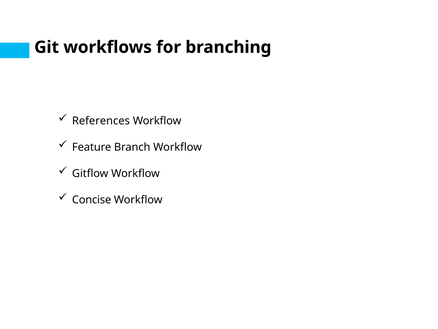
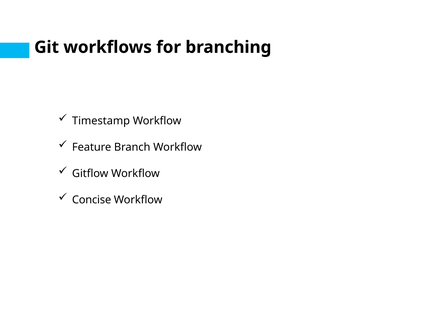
References: References -> Timestamp (101, 121)
